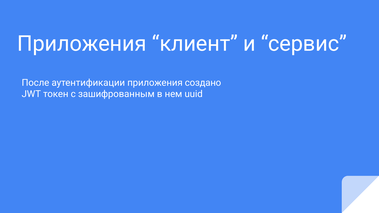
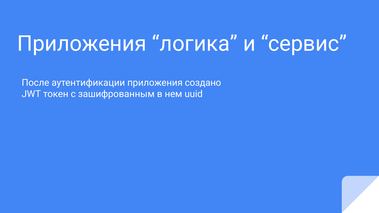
клиент: клиент -> логика (195, 44)
